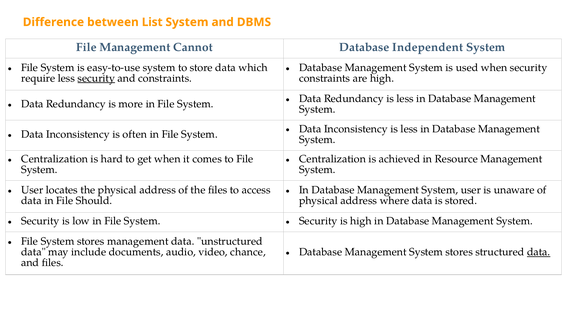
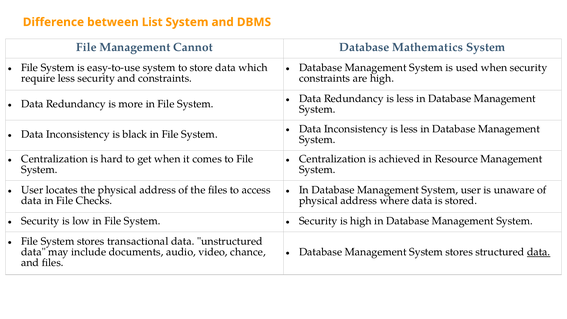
Independent: Independent -> Mathematics (428, 47)
security underline: present -> none (96, 78)
often: often -> black (135, 134)
Should: Should -> Checks (94, 201)
stores management: management -> transactional (138, 241)
